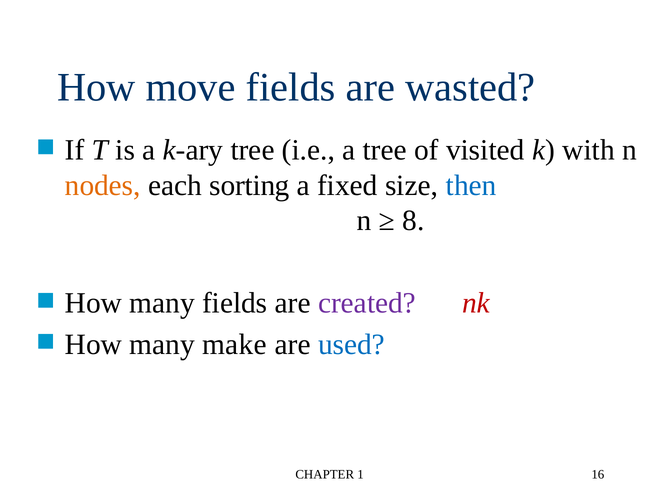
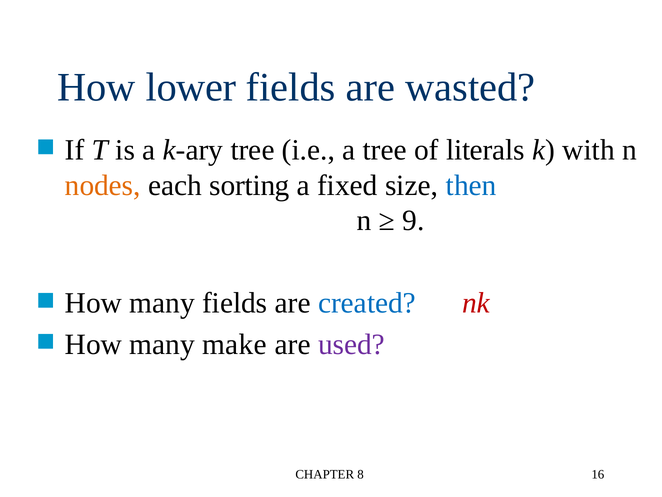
move: move -> lower (191, 87)
visited: visited -> literals (485, 150)
8: 8 -> 9 (413, 221)
created colour: purple -> blue (367, 303)
used colour: blue -> purple (352, 344)
1: 1 -> 8 (361, 474)
